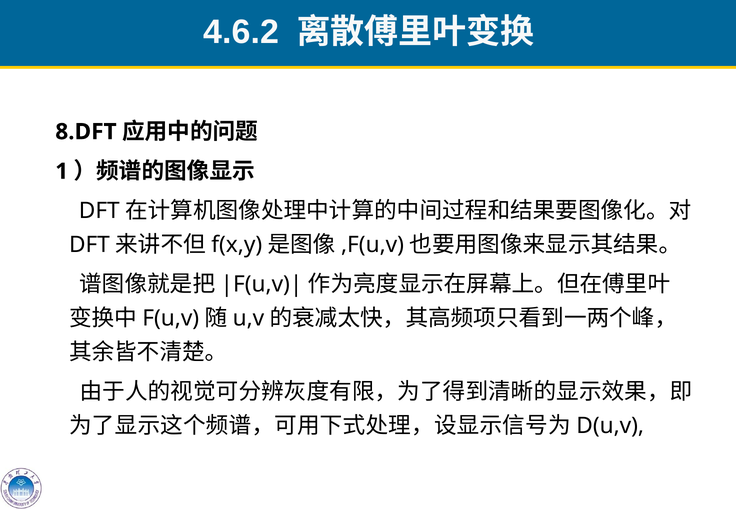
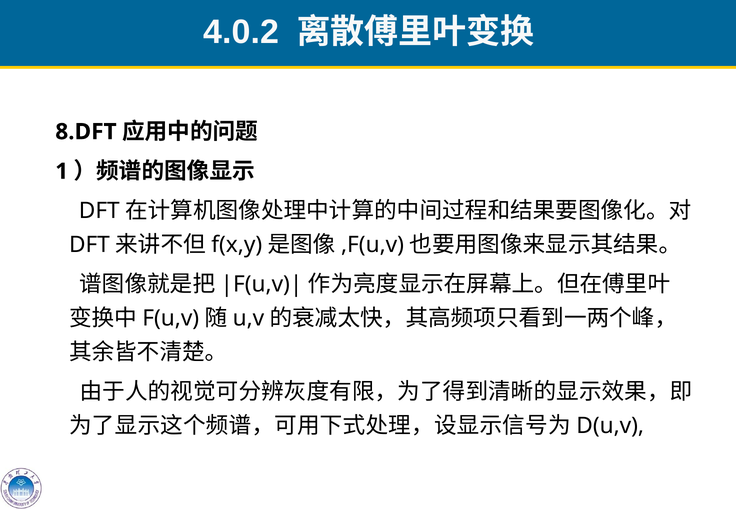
4.6.2: 4.6.2 -> 4.0.2 (241, 32)
